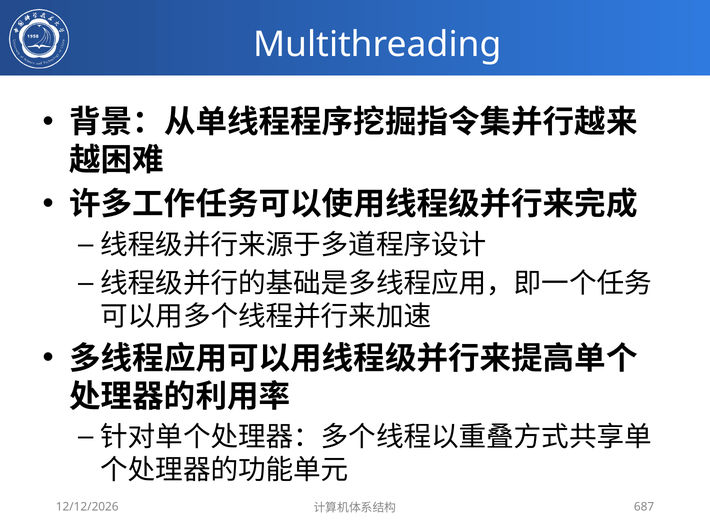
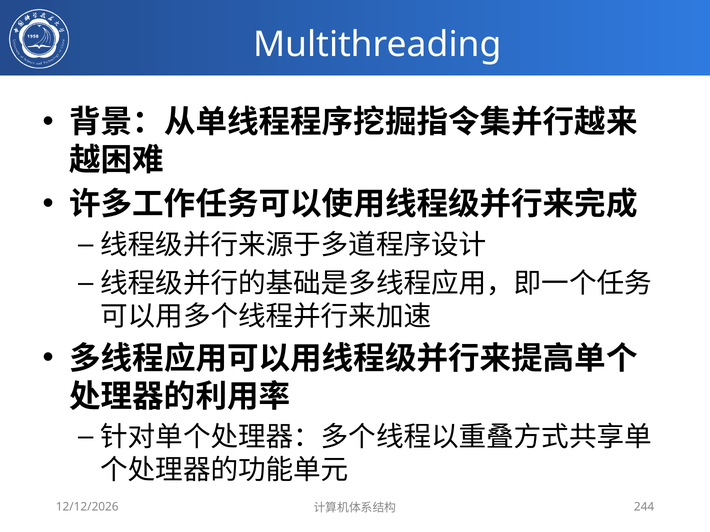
687: 687 -> 244 (644, 508)
